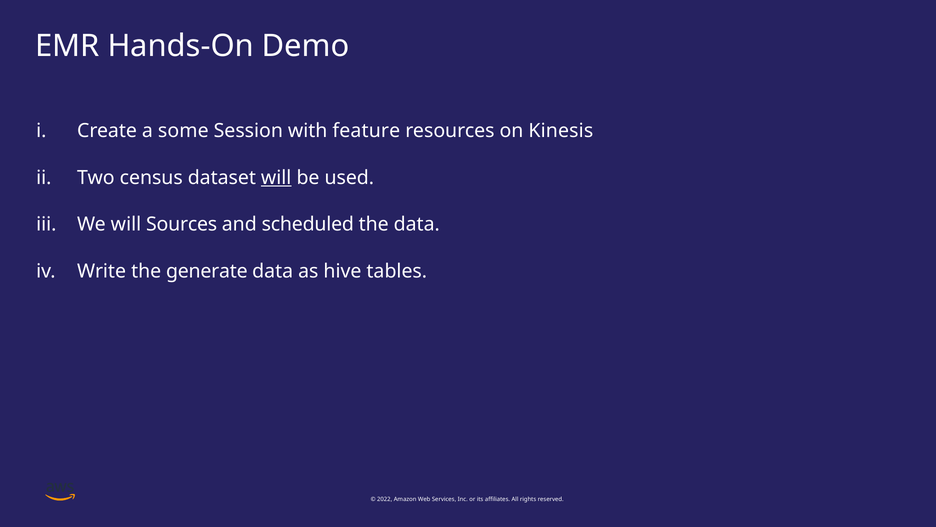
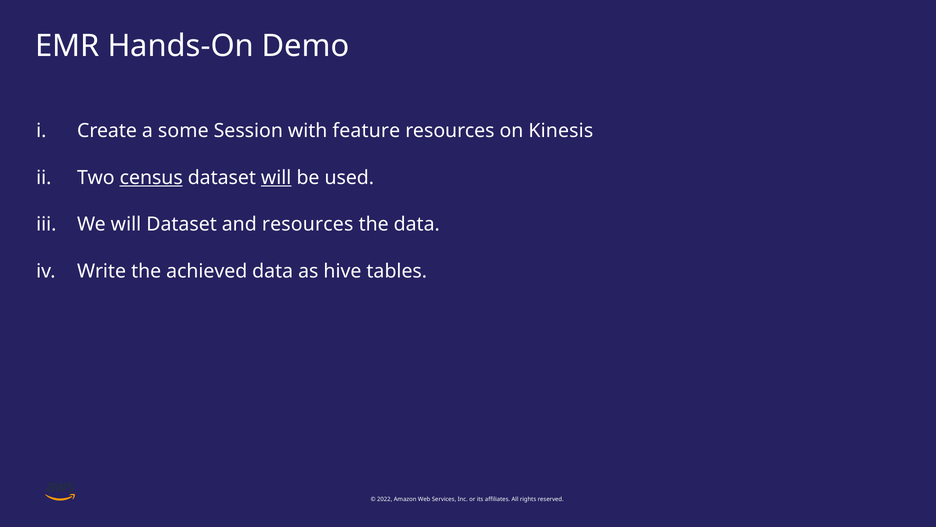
census underline: none -> present (151, 177)
will Sources: Sources -> Dataset (182, 224)
and scheduled: scheduled -> resources (308, 224)
generate: generate -> achieved (207, 271)
